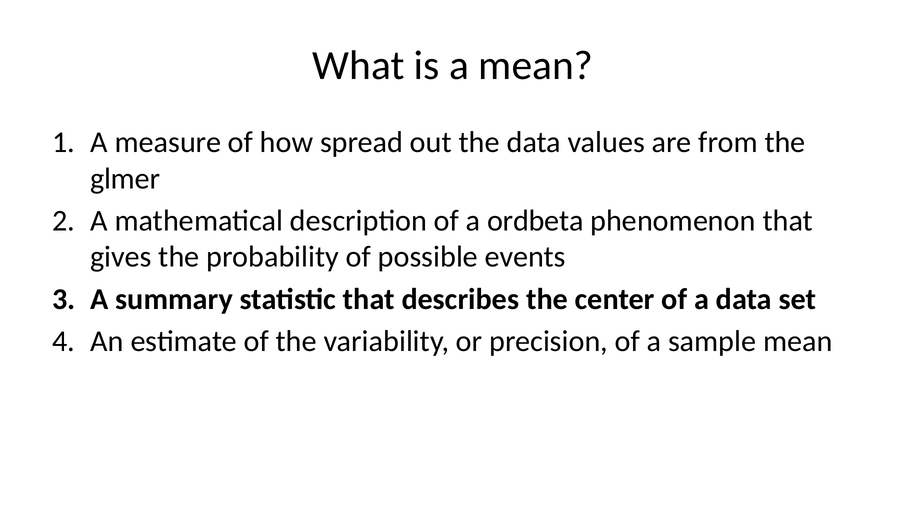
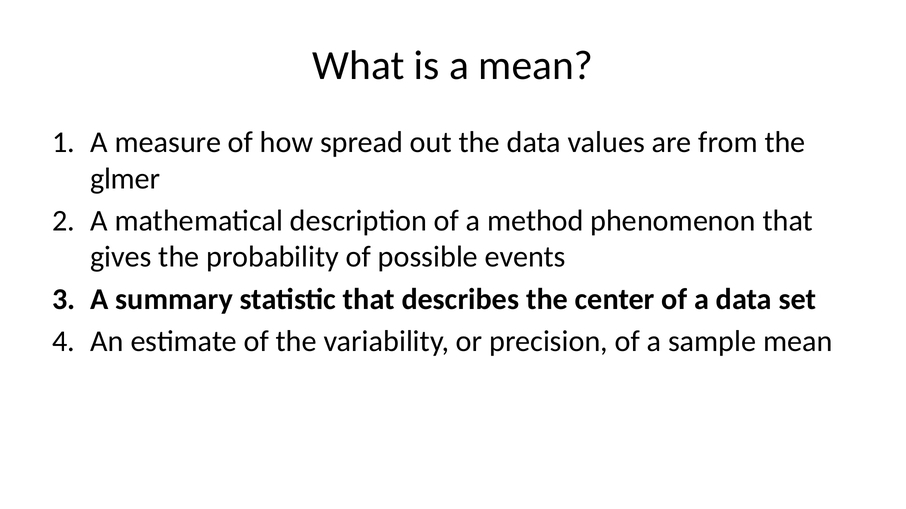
ordbeta: ordbeta -> method (535, 221)
